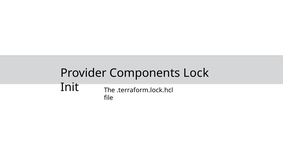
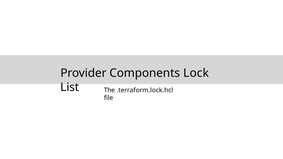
Init: Init -> List (70, 87)
